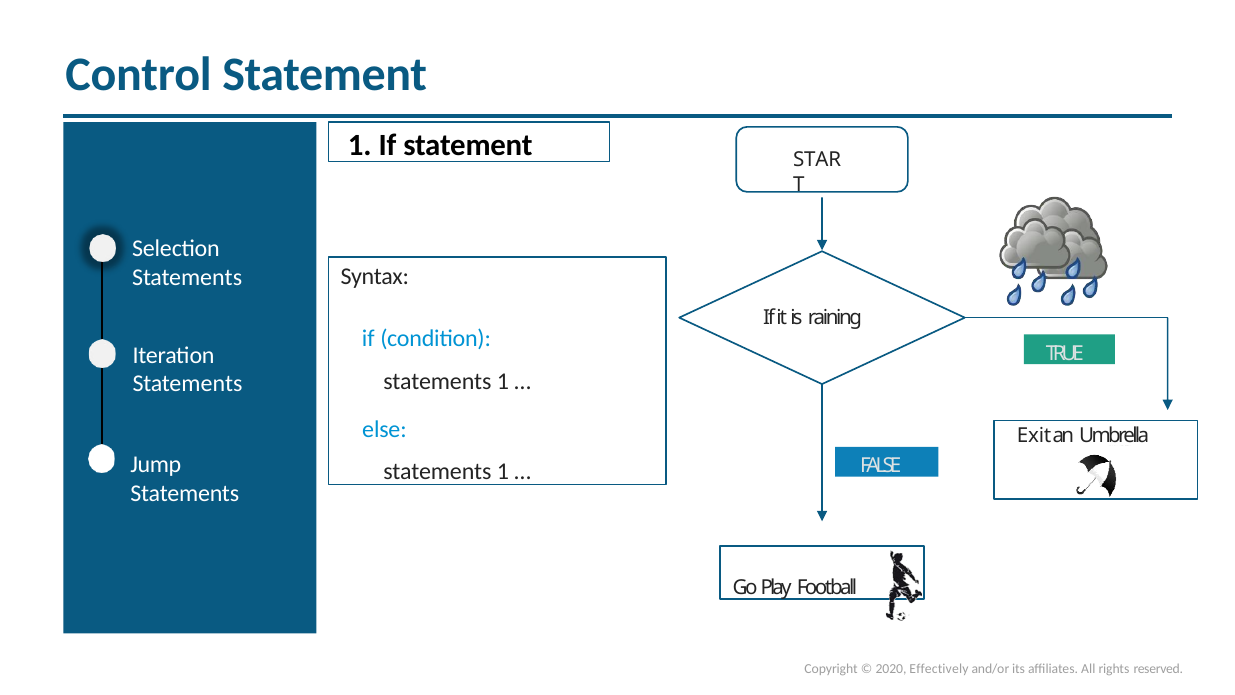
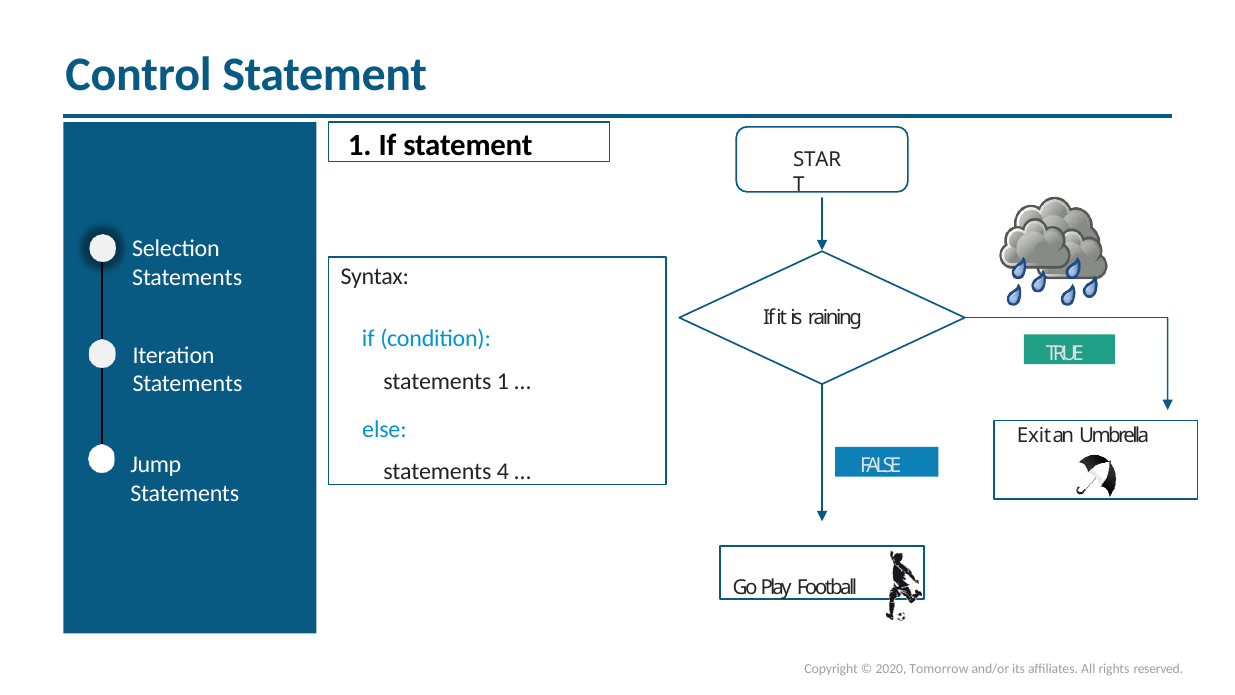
1: 1 -> 4 (503, 472)
Effectively: Effectively -> Tomorrow (939, 669)
